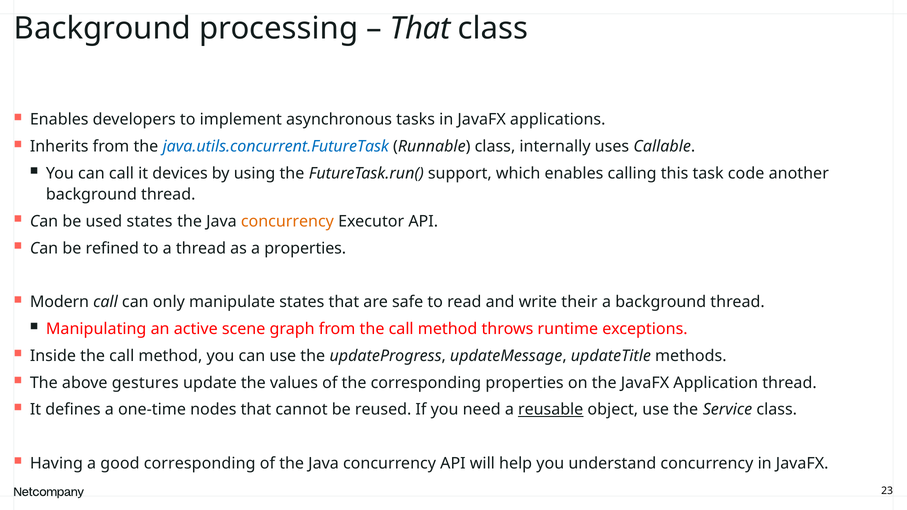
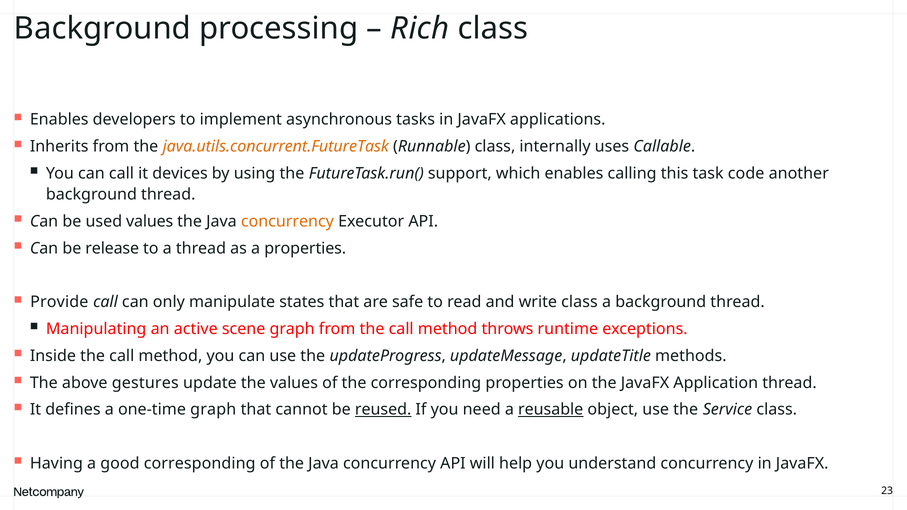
That: That -> Rich (420, 28)
java.utils.concurrent.FutureTask colour: blue -> orange (276, 147)
used states: states -> values (150, 222)
refined: refined -> release (112, 248)
Modern: Modern -> Provide (59, 302)
write their: their -> class (579, 302)
one-time nodes: nodes -> graph (213, 410)
reused underline: none -> present (383, 410)
